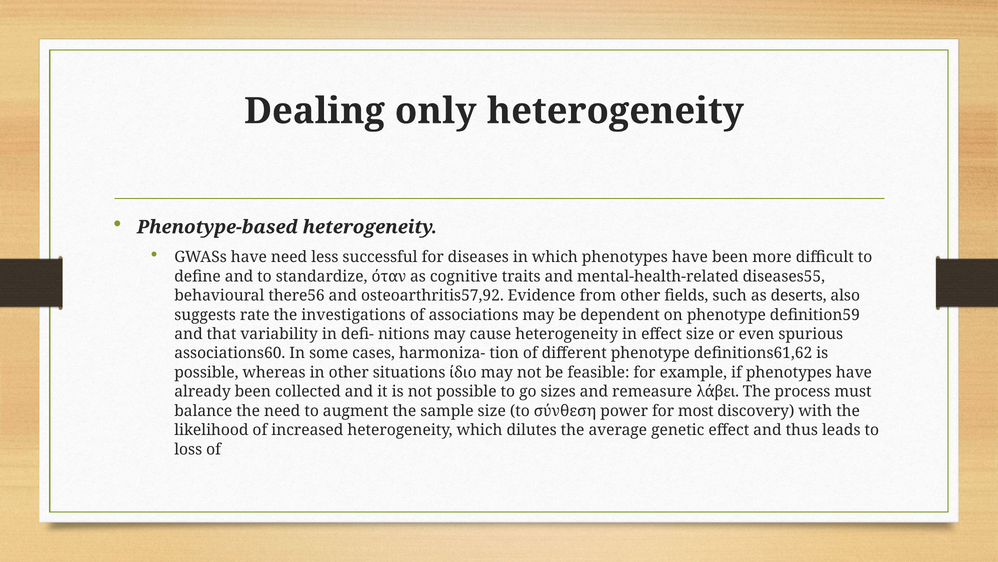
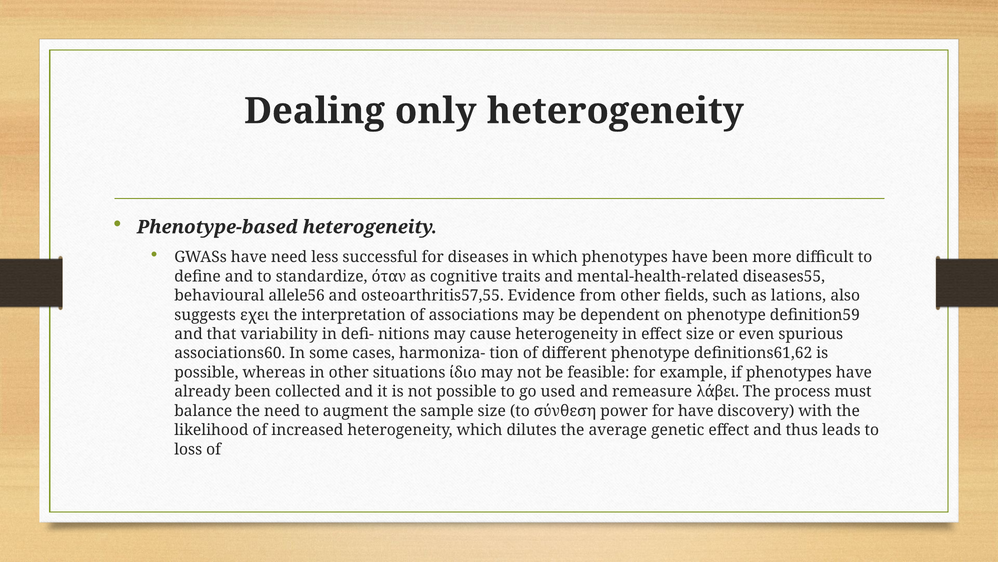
there56: there56 -> allele56 (297, 295)
osteoarthritis57,92: osteoarthritis57,92 -> osteoarthritis57,55 (432, 295)
deserts: deserts -> lations (799, 295)
rate: rate -> εχει (255, 314)
investigations: investigations -> interpretation (354, 314)
sizes: sizes -> used (558, 391)
for most: most -> have (696, 411)
